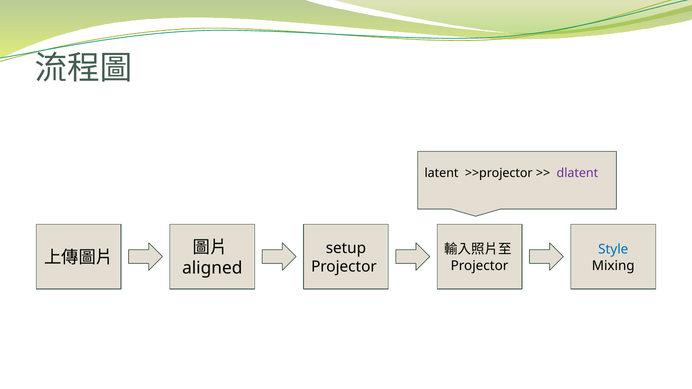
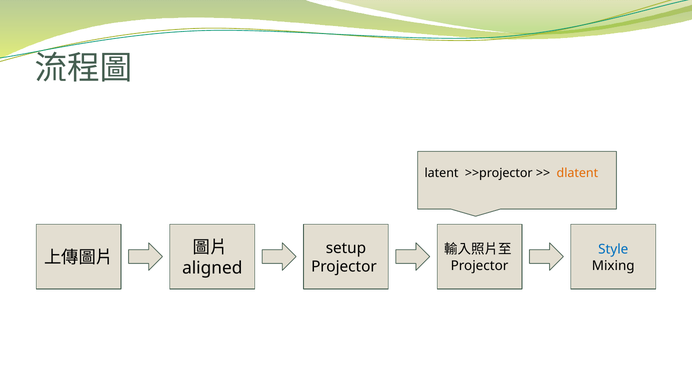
dlatent colour: purple -> orange (577, 173)
